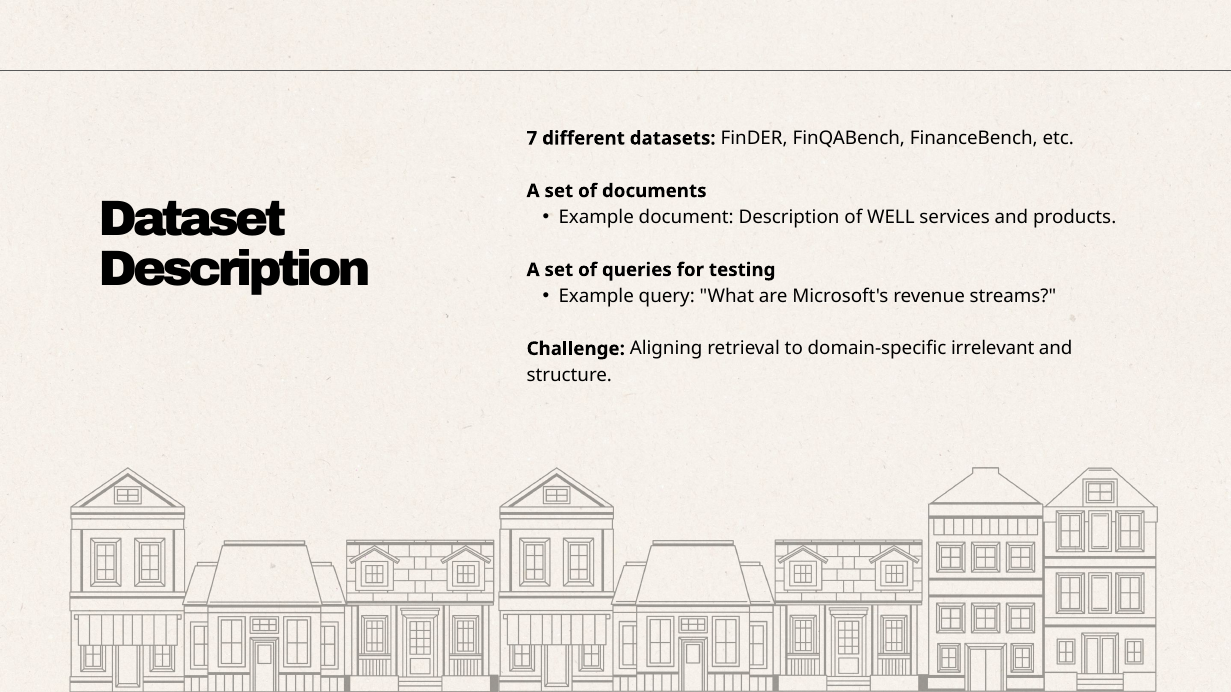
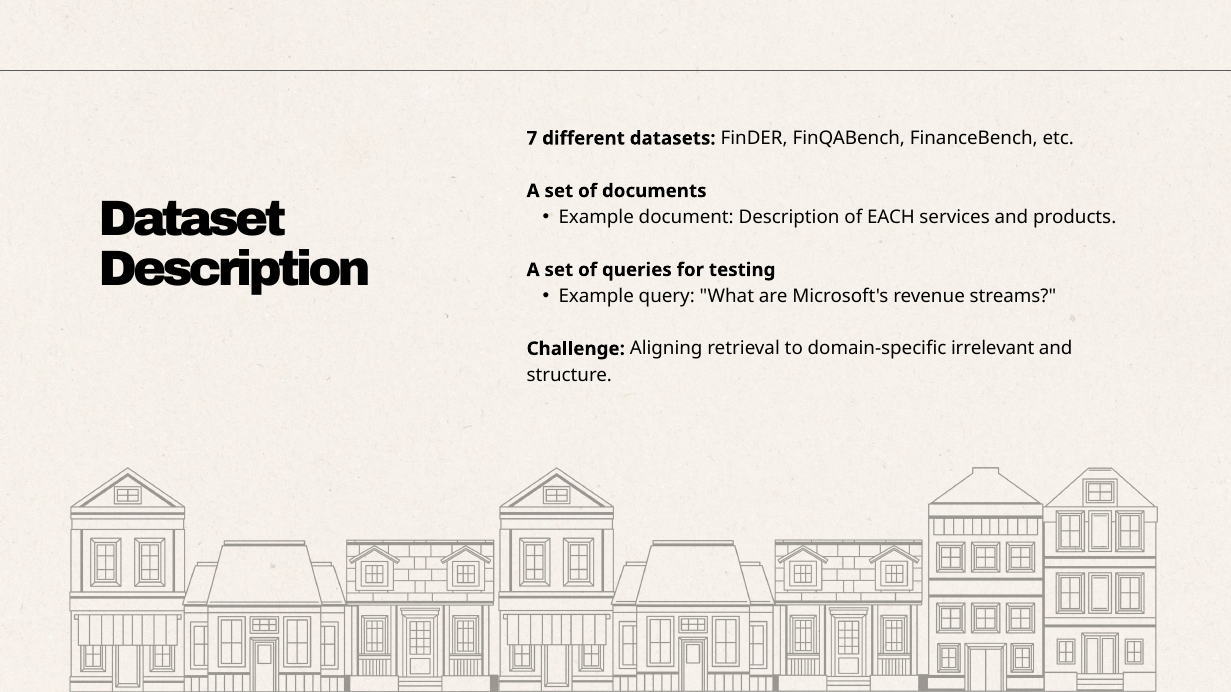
WELL: WELL -> EACH (891, 217)
